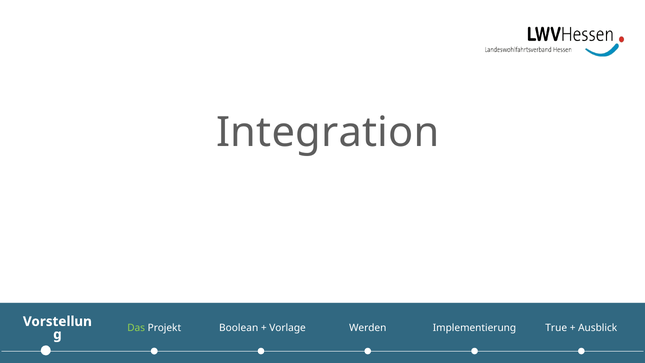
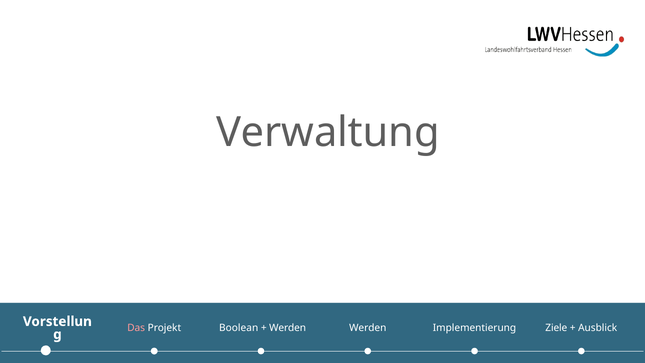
Integration: Integration -> Verwaltung (328, 132)
Das colour: light green -> pink (136, 328)
Vorlage: Vorlage -> Werden (288, 328)
True: True -> Ziele (556, 328)
